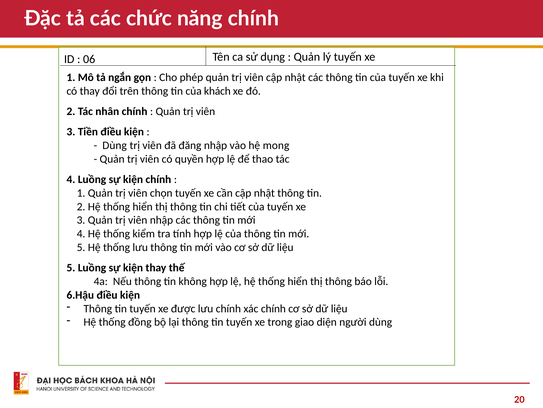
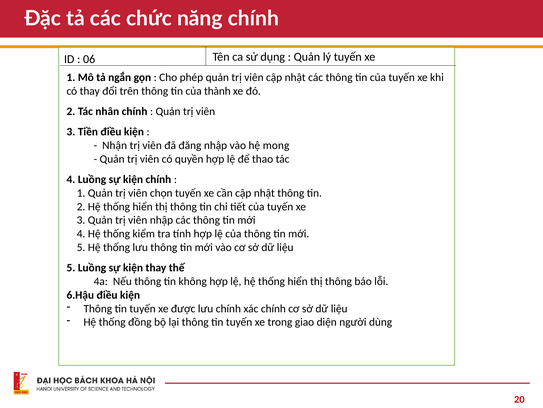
khách: khách -> thành (217, 91)
Dùng: Dùng -> Nhận (115, 145)
